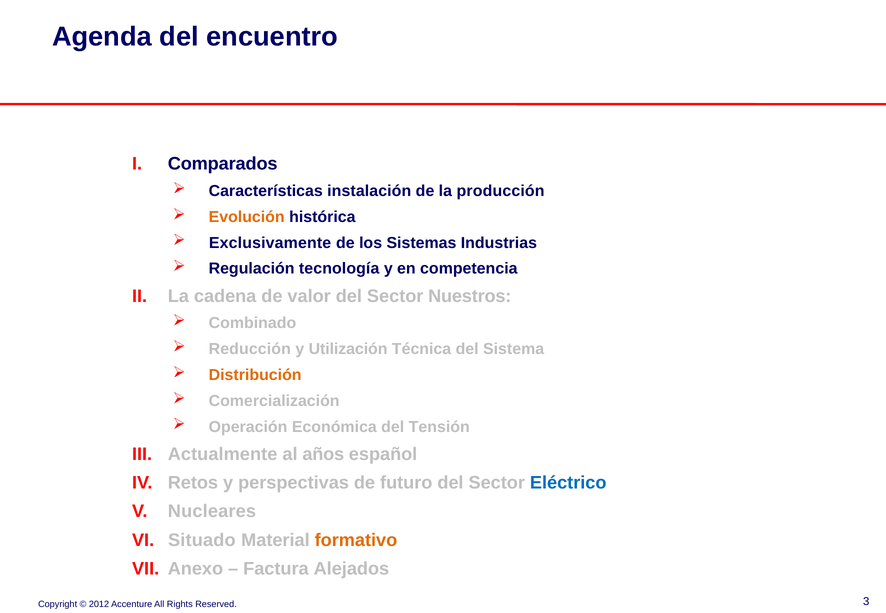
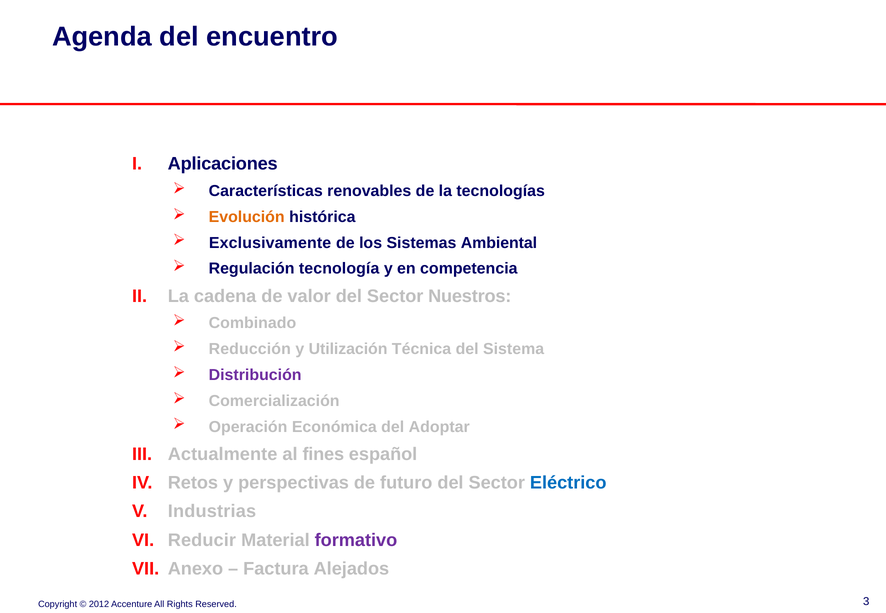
Comparados: Comparados -> Aplicaciones (223, 164)
instalación: instalación -> renovables (369, 191)
producción: producción -> tecnologías (501, 191)
Industrias: Industrias -> Ambiental (499, 243)
Distribución colour: orange -> purple (255, 375)
Tensión: Tensión -> Adoptar (439, 427)
años: años -> fines (323, 455)
Nucleares: Nucleares -> Industrias (212, 512)
Situado: Situado -> Reducir (202, 540)
formativo colour: orange -> purple (356, 540)
